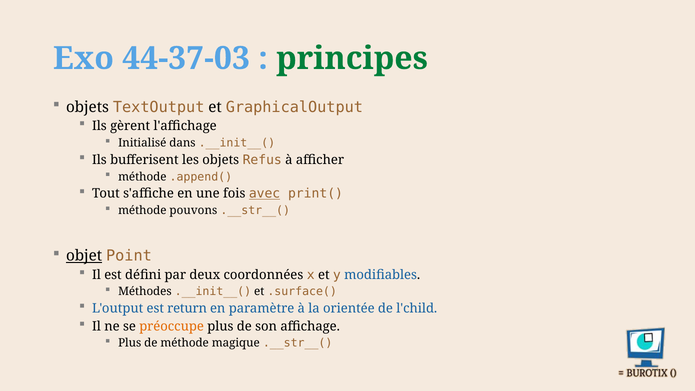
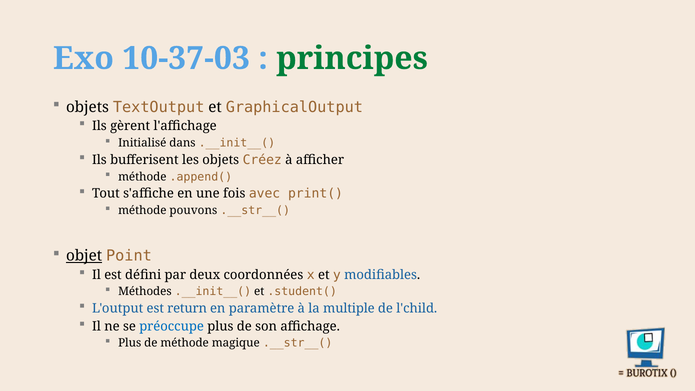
44-37-03: 44-37-03 -> 10-37-03 (186, 58)
Refus: Refus -> Créez (262, 160)
avec underline: present -> none (265, 194)
.surface(: .surface( -> .student( (302, 292)
orientée: orientée -> multiple (349, 308)
préoccupe colour: orange -> blue (172, 326)
